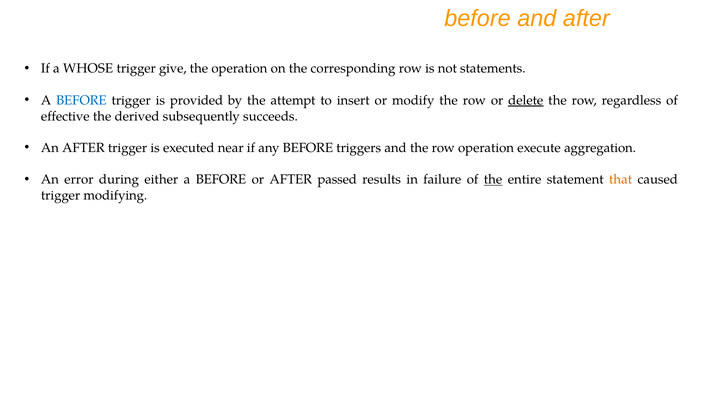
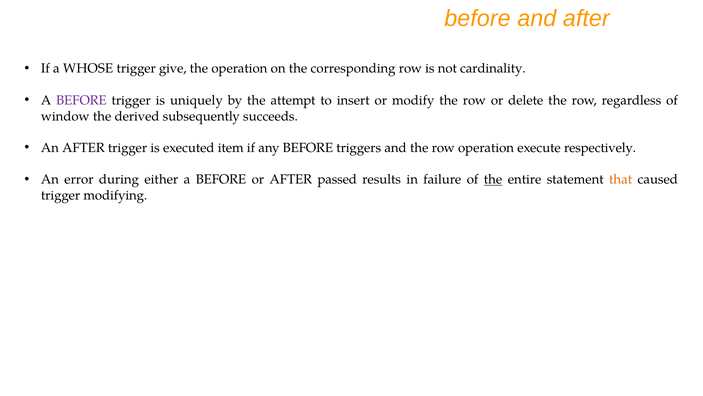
statements: statements -> cardinality (493, 69)
BEFORE colour: blue -> purple (81, 100)
provided: provided -> uniquely (196, 100)
delete underline: present -> none (526, 100)
effective: effective -> window (65, 116)
near: near -> item (231, 148)
aggregation: aggregation -> respectively (600, 148)
